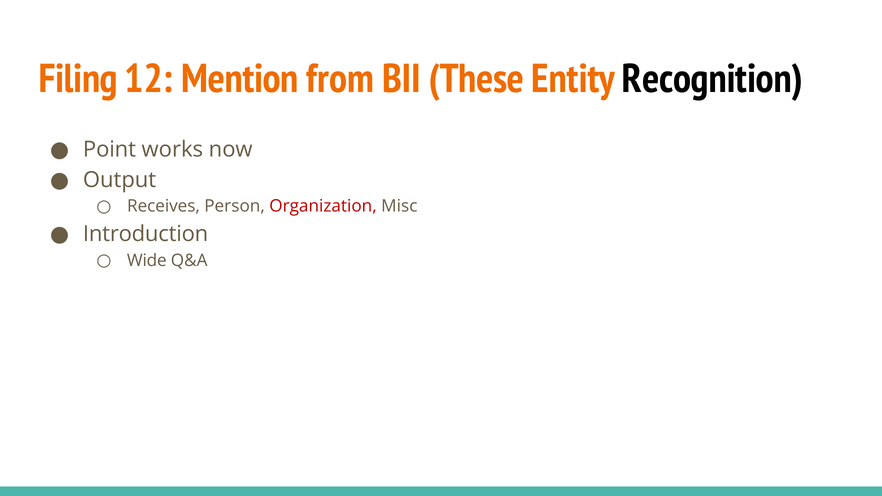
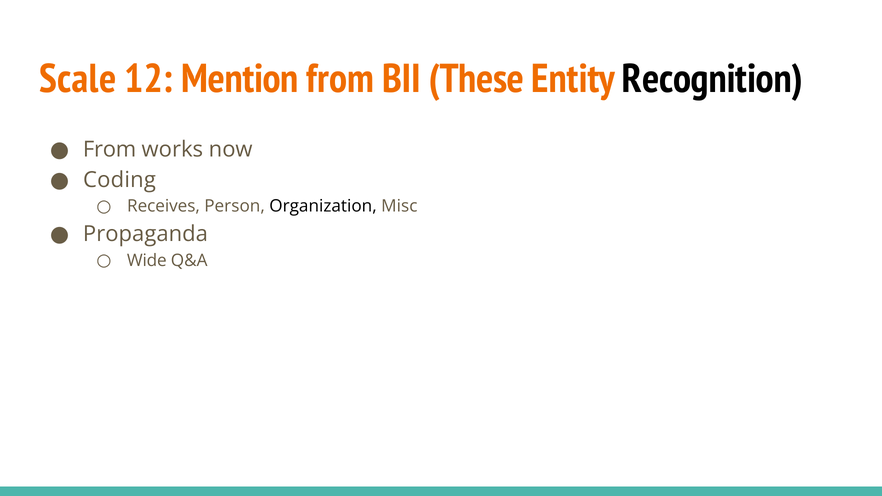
Filing: Filing -> Scale (78, 79)
Point: Point -> From (110, 150)
Output: Output -> Coding (119, 180)
Organization colour: red -> black (323, 206)
Introduction: Introduction -> Propaganda (145, 234)
